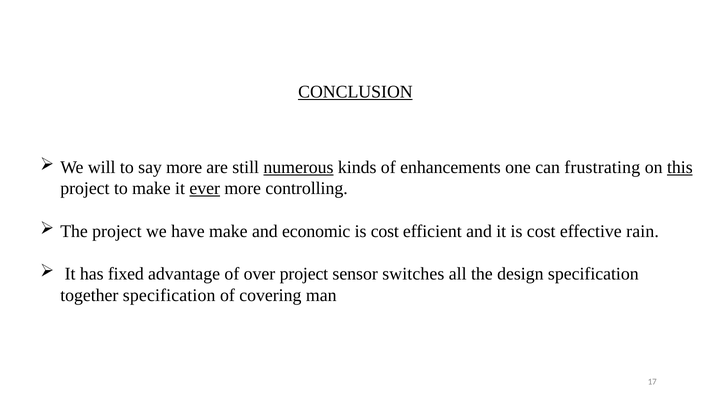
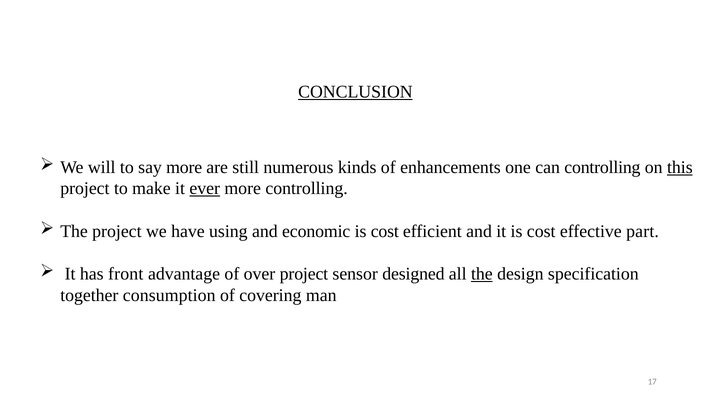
numerous underline: present -> none (298, 167)
can frustrating: frustrating -> controlling (602, 167)
have make: make -> using (228, 231)
rain: rain -> part (643, 231)
fixed: fixed -> front (126, 274)
switches: switches -> designed (413, 274)
the underline: none -> present (482, 274)
together specification: specification -> consumption (169, 295)
